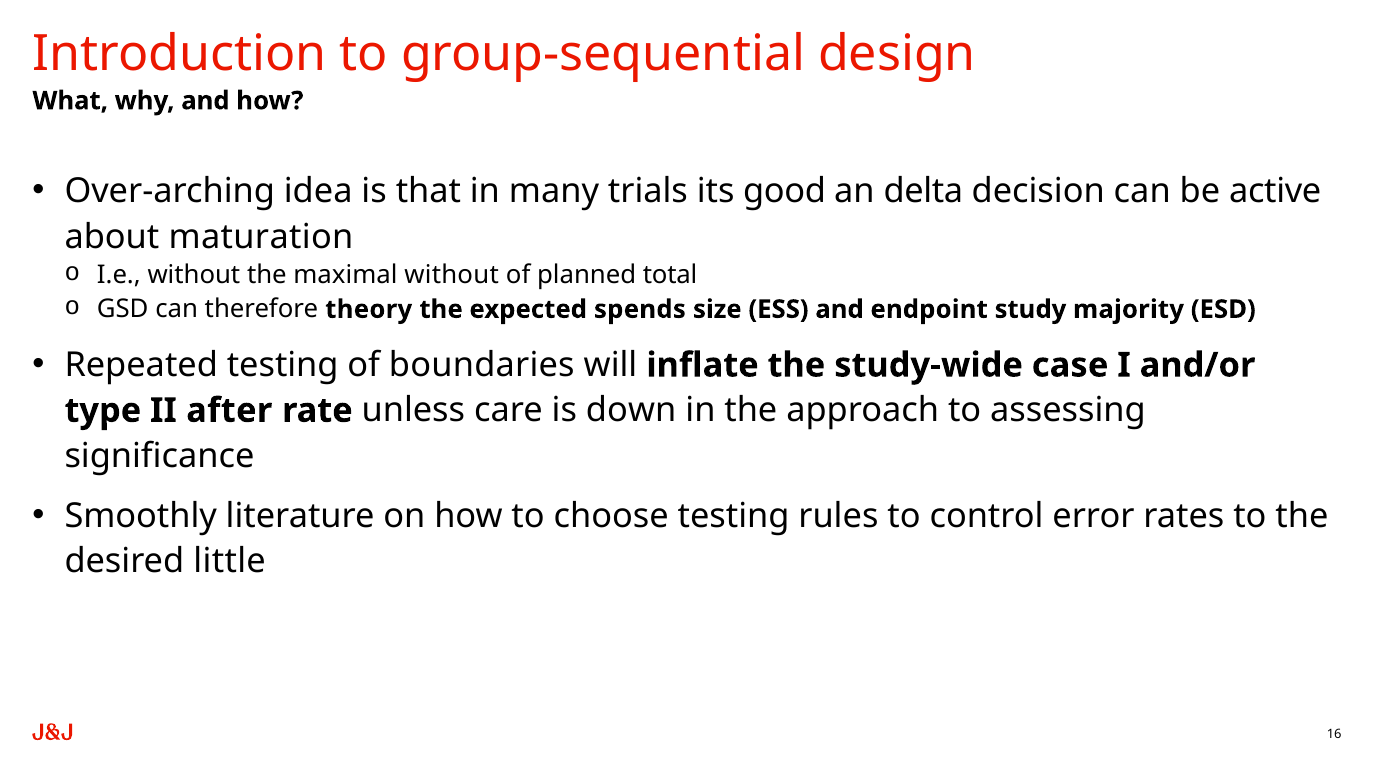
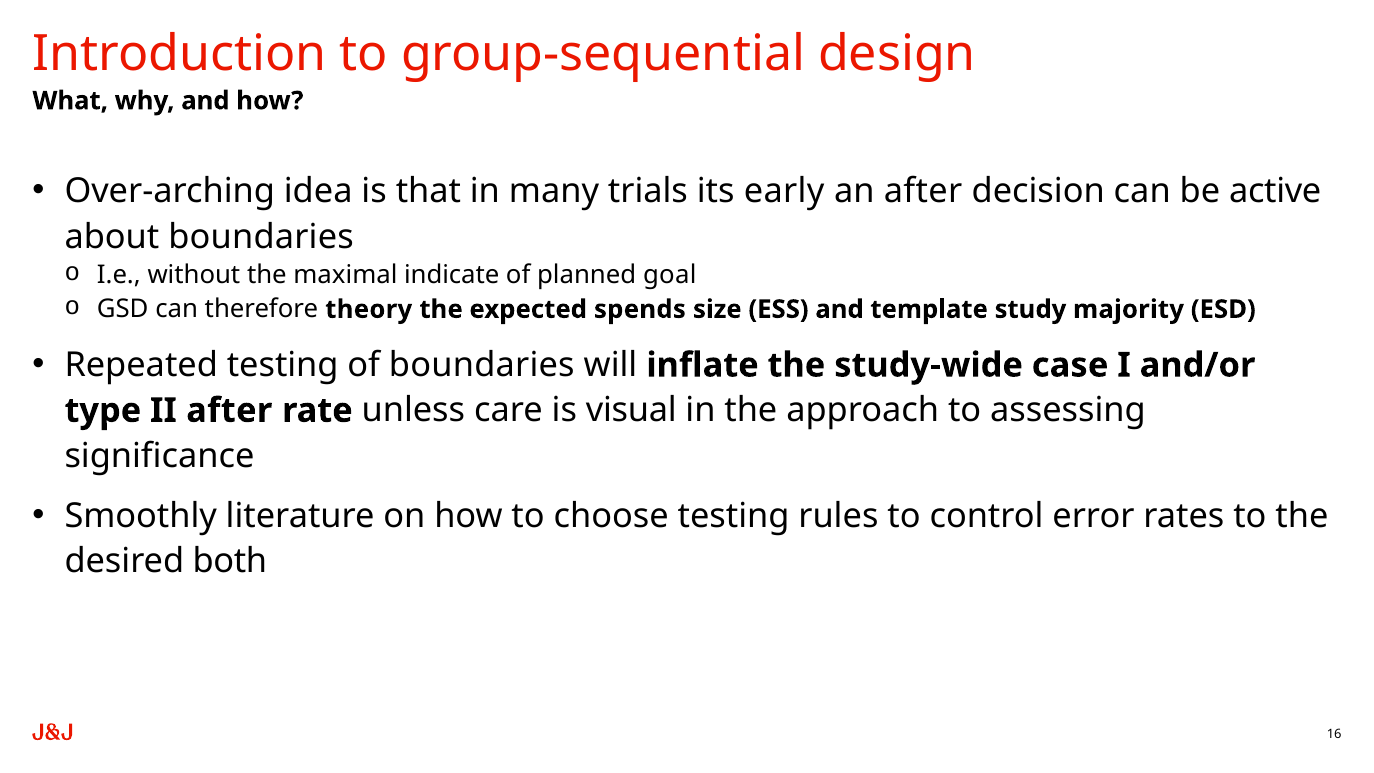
good: good -> early (784, 191)
an delta: delta -> after (923, 191)
about maturation: maturation -> boundaries (261, 237)
maximal without: without -> indicate (452, 275)
total: total -> goal (670, 275)
endpoint: endpoint -> template (929, 309)
down: down -> visual (631, 410)
little: little -> both (230, 561)
